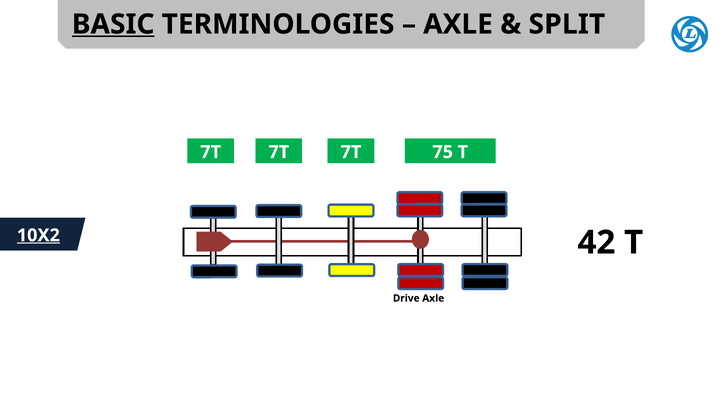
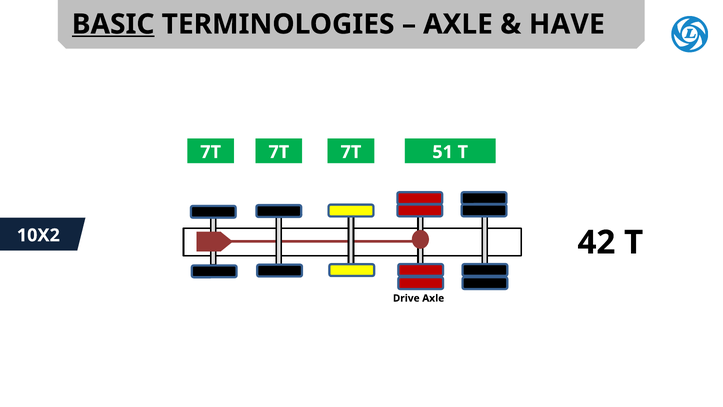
SPLIT: SPLIT -> HAVE (567, 24)
75: 75 -> 51 (443, 152)
10X2 underline: present -> none (38, 235)
